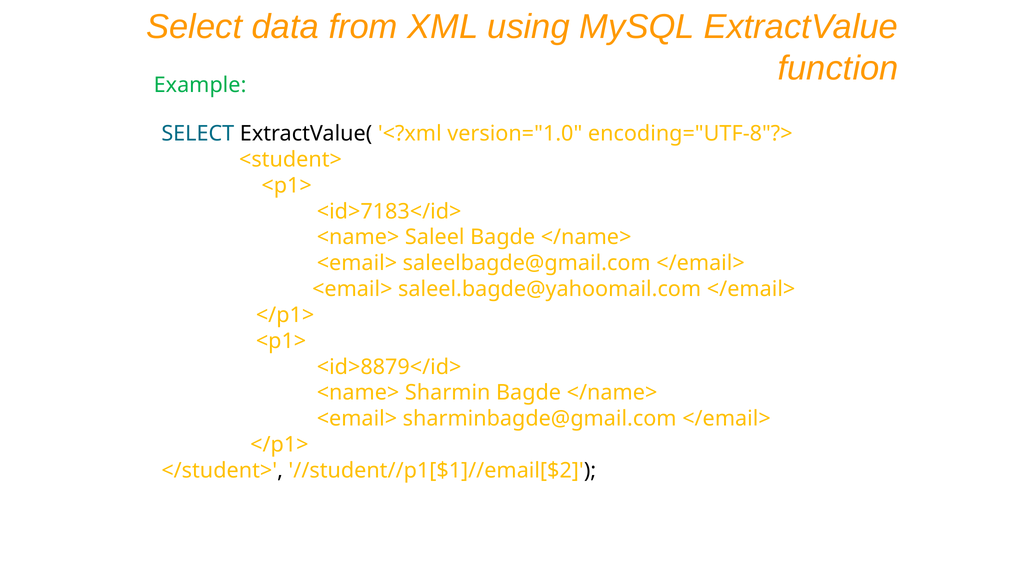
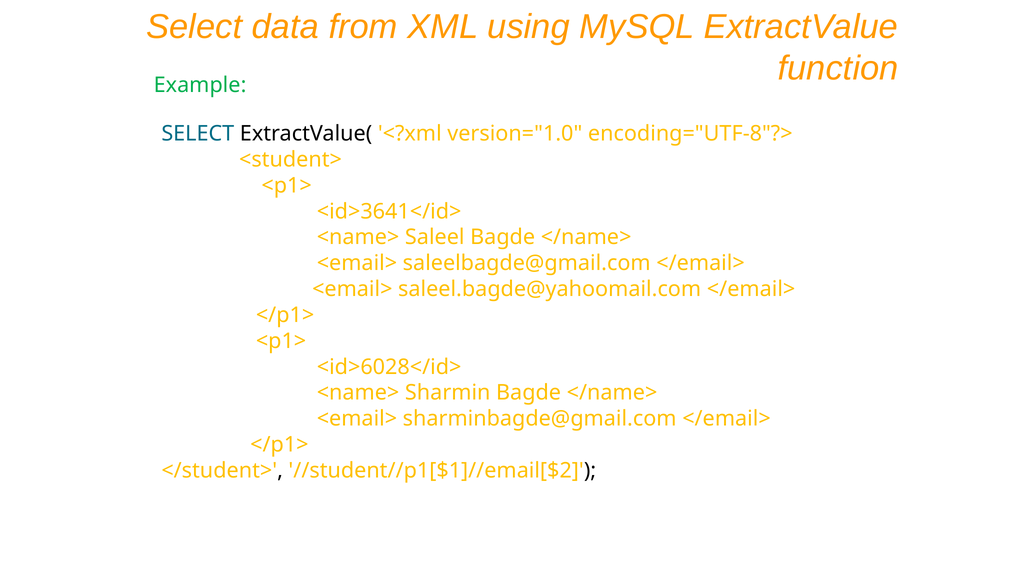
<id>7183</id>: <id>7183</id> -> <id>3641</id> (389, 211)
<id>8879</id>: <id>8879</id> -> <id>6028</id> (389, 367)
